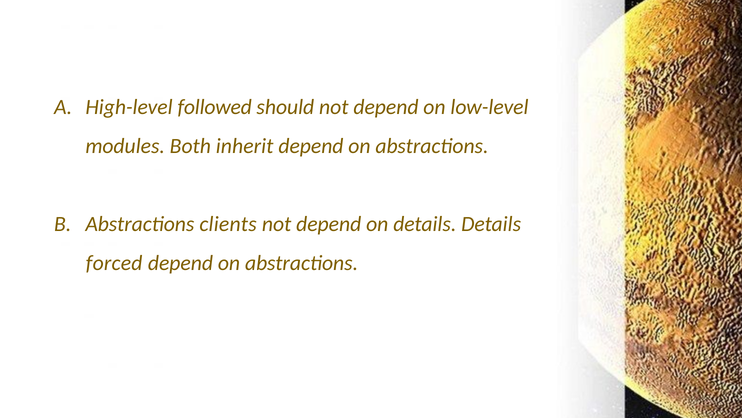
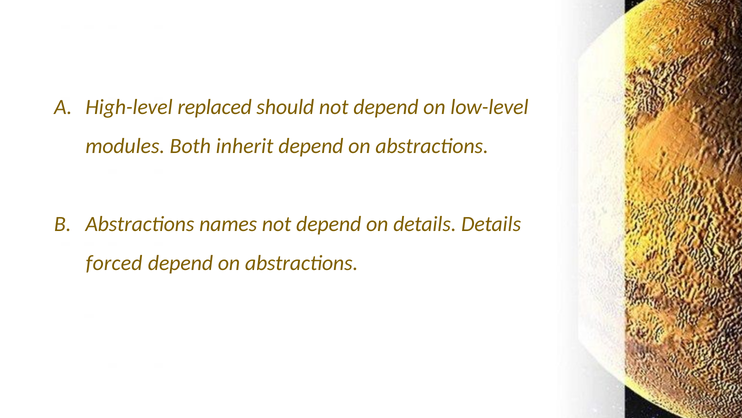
followed: followed -> replaced (215, 107)
clients: clients -> names (228, 224)
